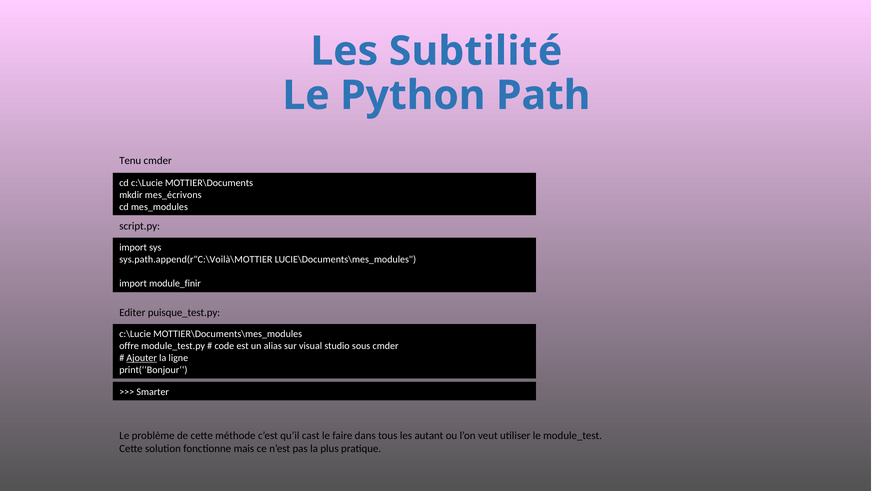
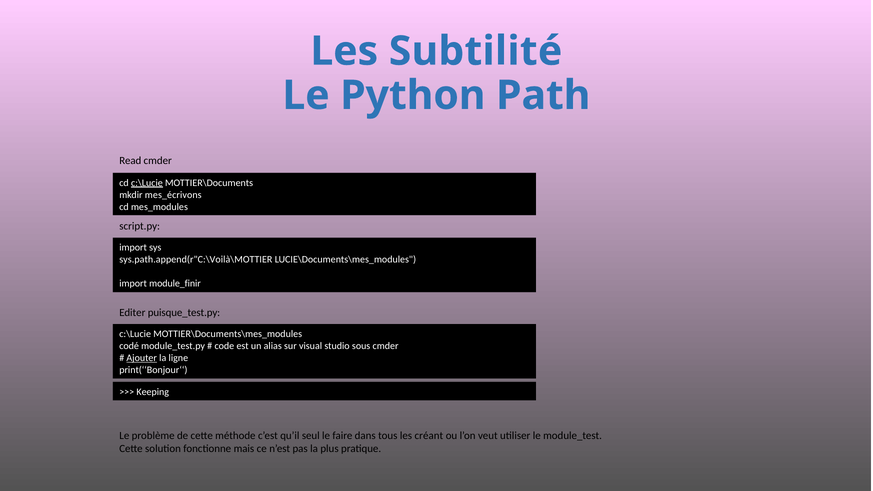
Tenu: Tenu -> Read (130, 161)
c:\Lucie underline: none -> present (147, 183)
offre: offre -> codé (129, 346)
Smarter: Smarter -> Keeping (153, 392)
cast: cast -> seul (311, 436)
autant: autant -> créant (429, 436)
